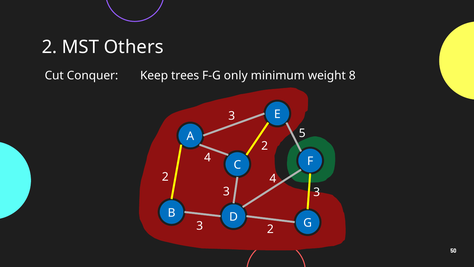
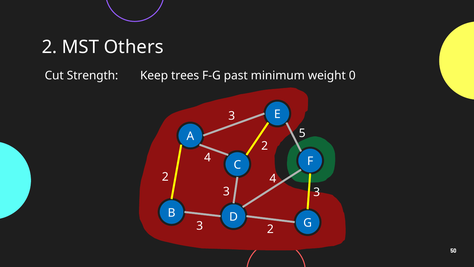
Conquer: Conquer -> Strength (93, 76)
only: only -> past (236, 76)
8: 8 -> 0 (352, 76)
